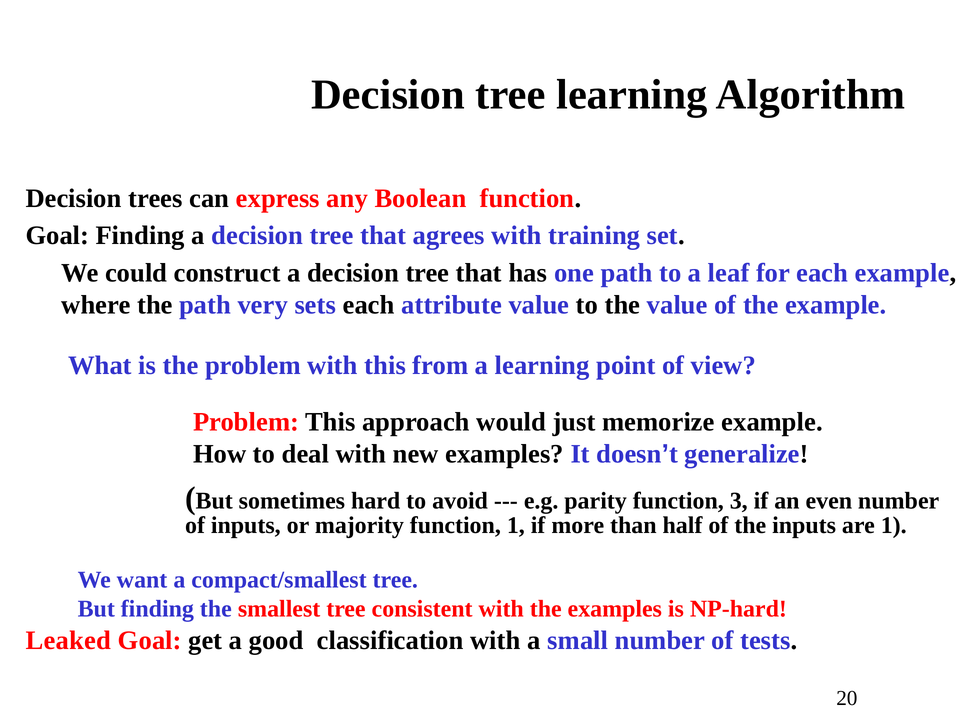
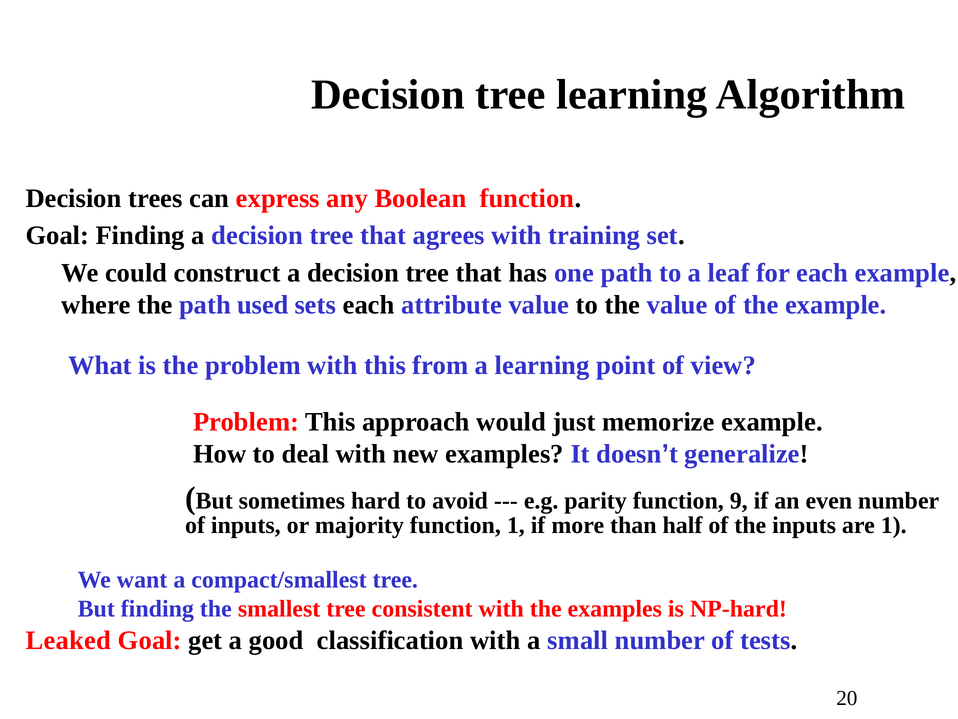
very: very -> used (263, 305)
3: 3 -> 9 (739, 500)
